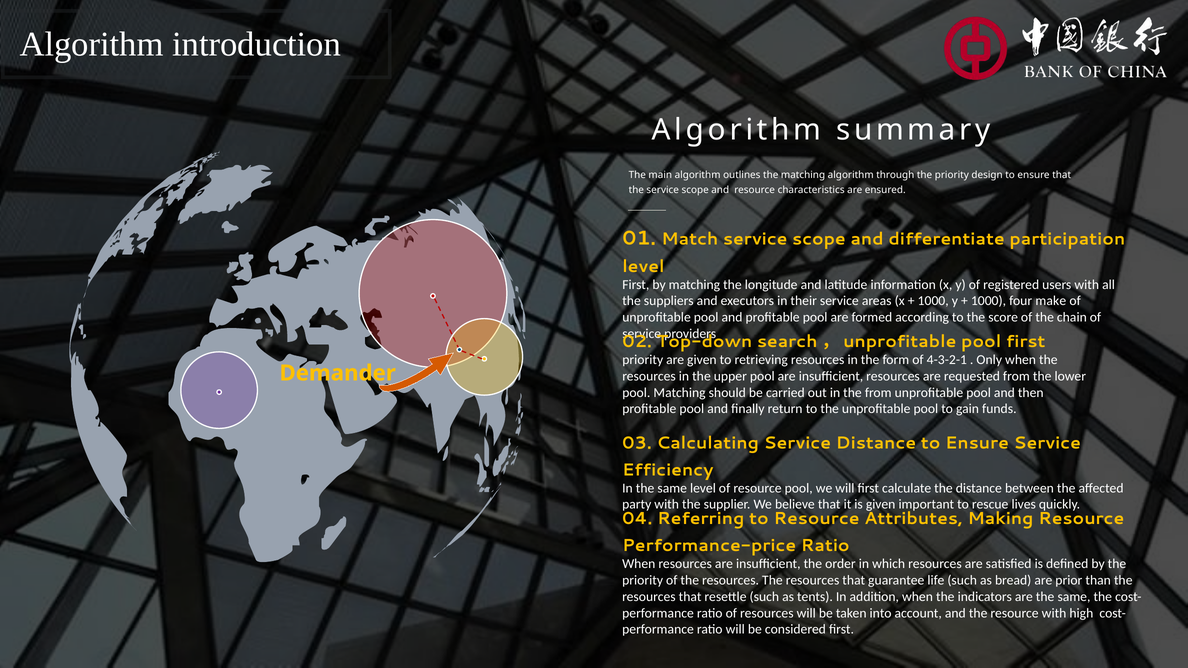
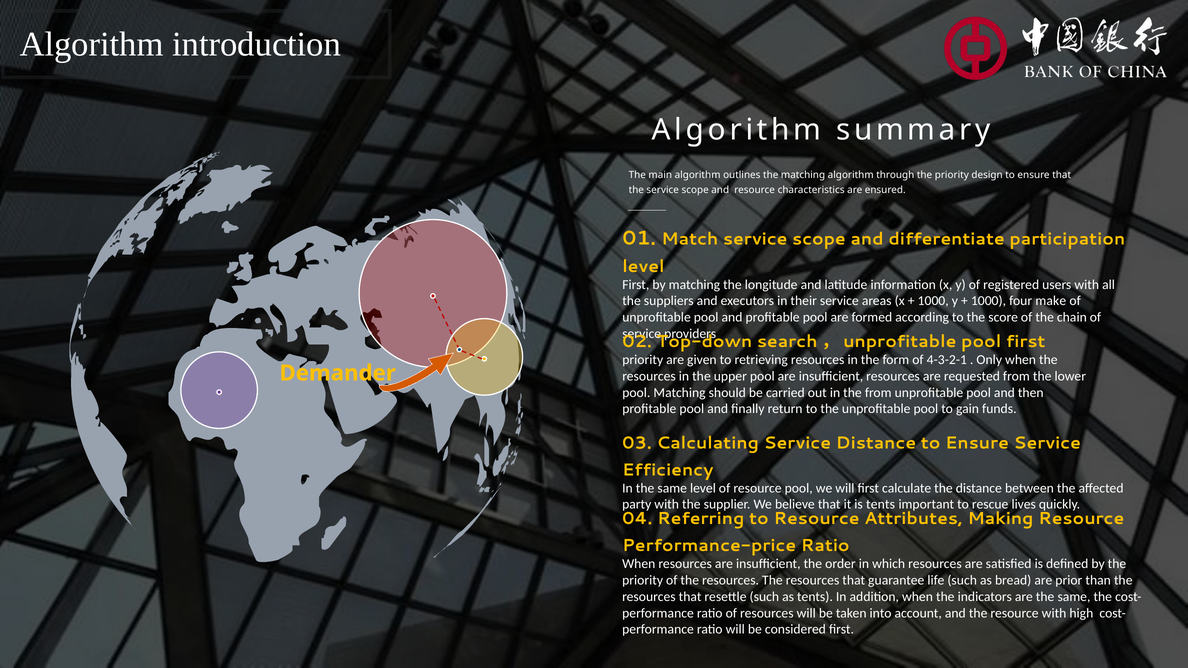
is given: given -> tents (881, 505)
